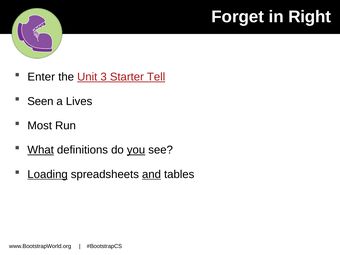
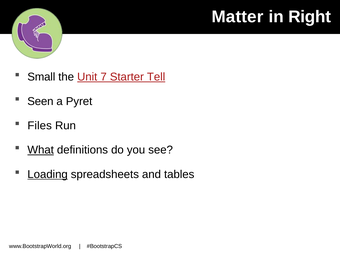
Forget: Forget -> Matter (238, 17)
Enter: Enter -> Small (41, 77)
3: 3 -> 7 (104, 77)
Lives: Lives -> Pyret (79, 101)
Most: Most -> Files (40, 126)
you underline: present -> none (136, 150)
and underline: present -> none (152, 174)
